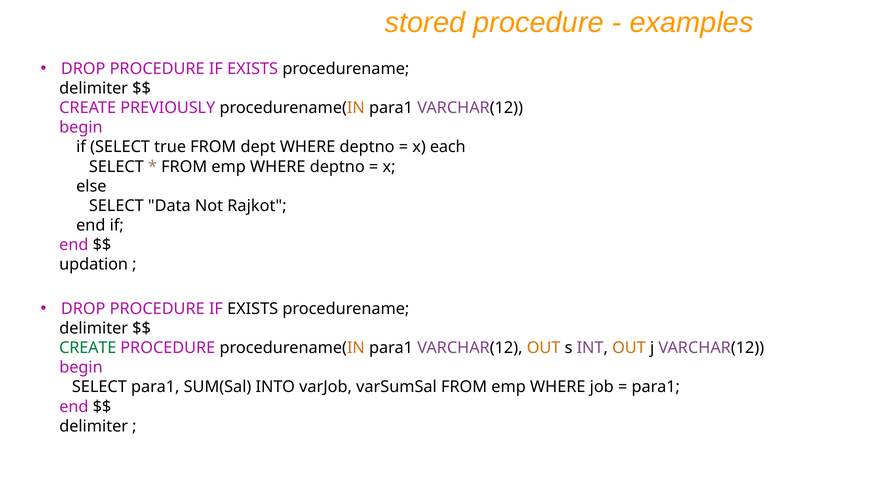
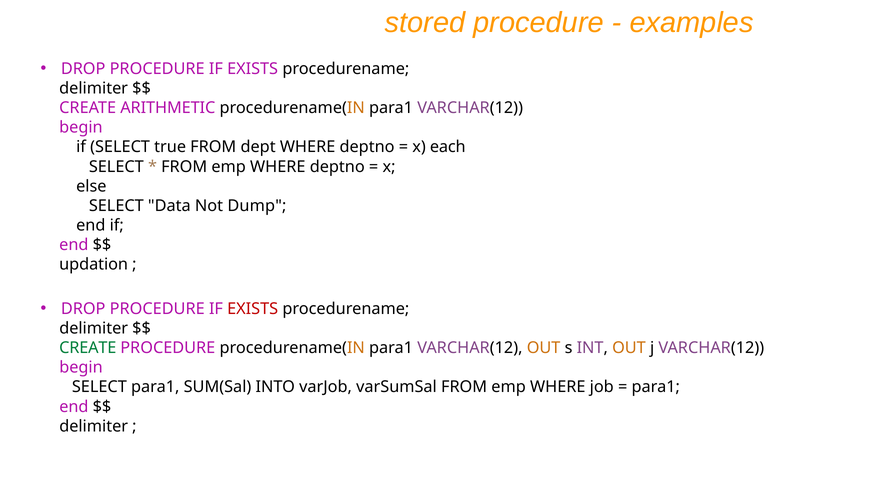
PREVIOUSLY: PREVIOUSLY -> ARITHMETIC (168, 108)
Rajkot: Rajkot -> Dump (257, 206)
EXISTS colour: black -> red (253, 309)
